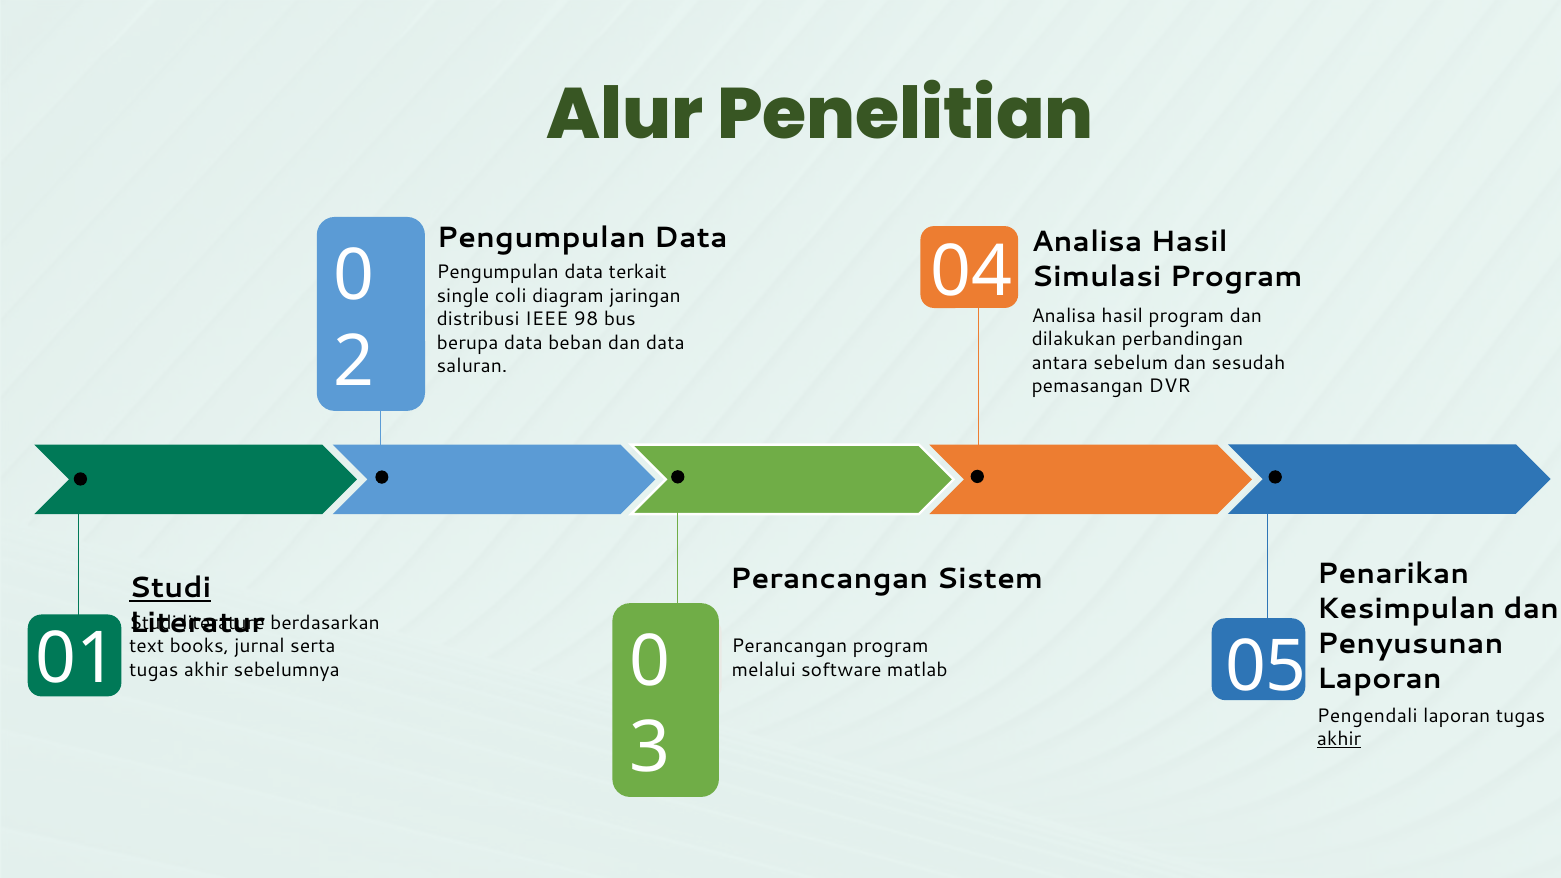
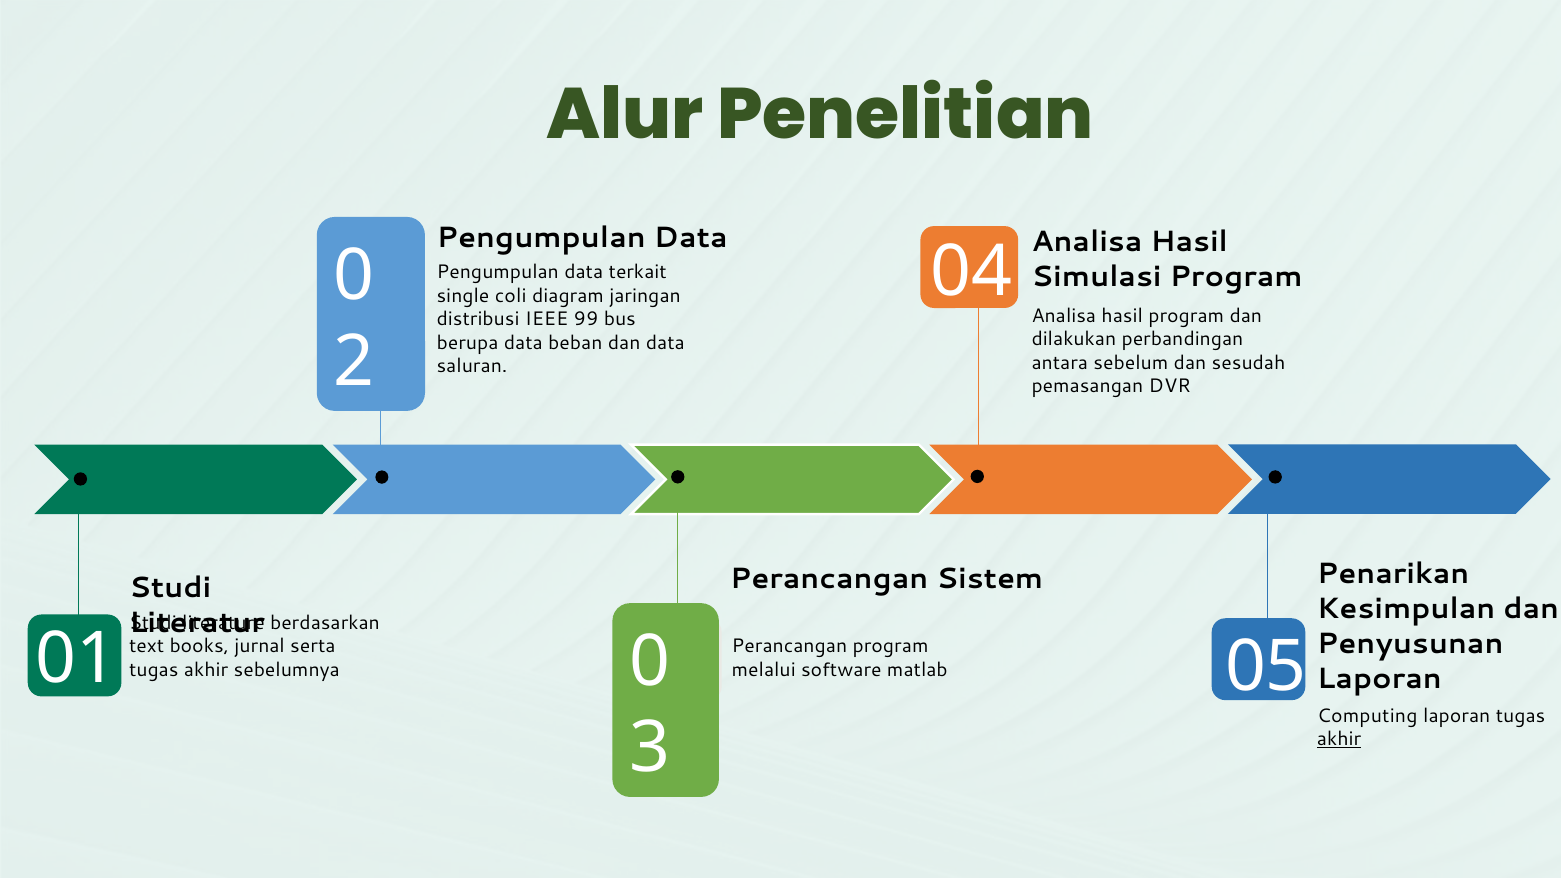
98: 98 -> 99 (586, 319)
Studi underline: present -> none (170, 588)
Pengendali: Pengendali -> Computing (1367, 716)
